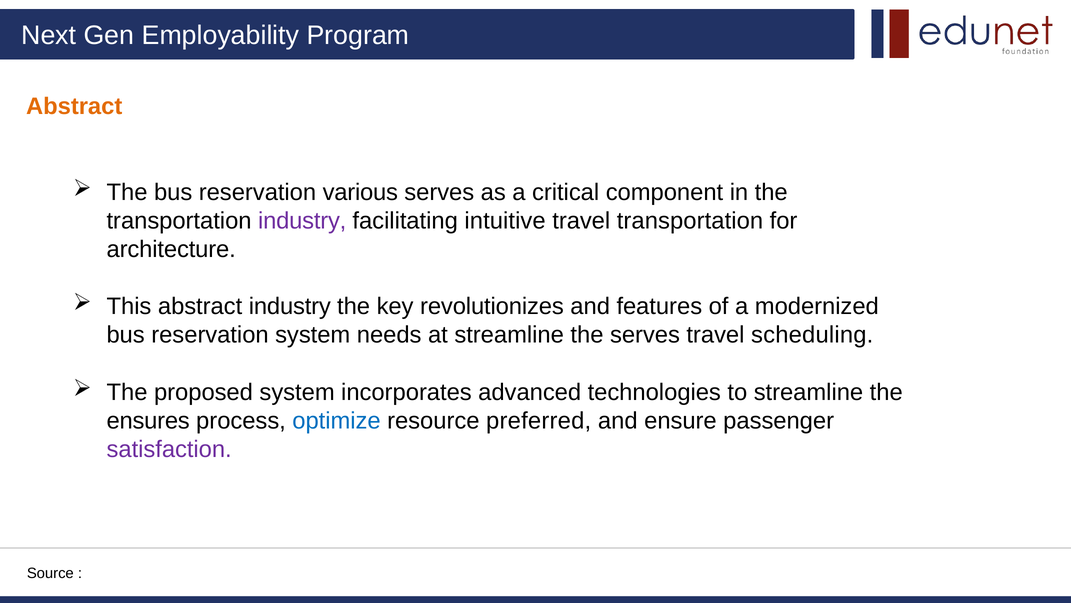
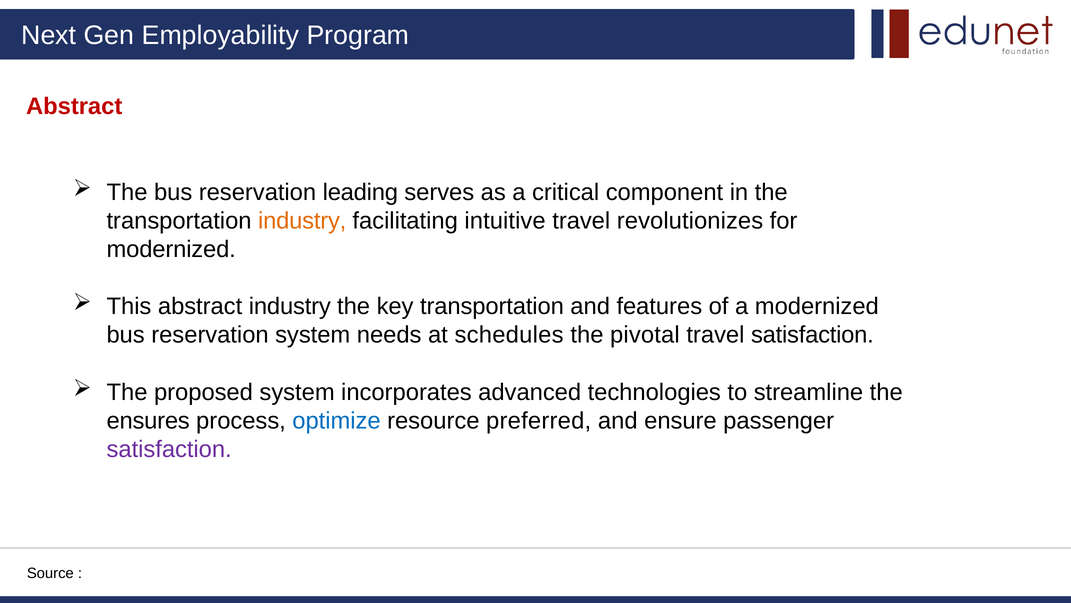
Abstract colour: orange -> red (74, 107)
various: various -> leading (360, 192)
industry colour: purple -> orange (302, 221)
travel transportation: transportation -> revolutionizes (690, 221)
architecture: architecture -> modernized (171, 249)
key revolutionizes: revolutionizes -> transportation (492, 306)
at streamline: streamline -> schedules (509, 335)
the serves: serves -> pivotal (645, 335)
travel scheduling: scheduling -> satisfaction (812, 335)
